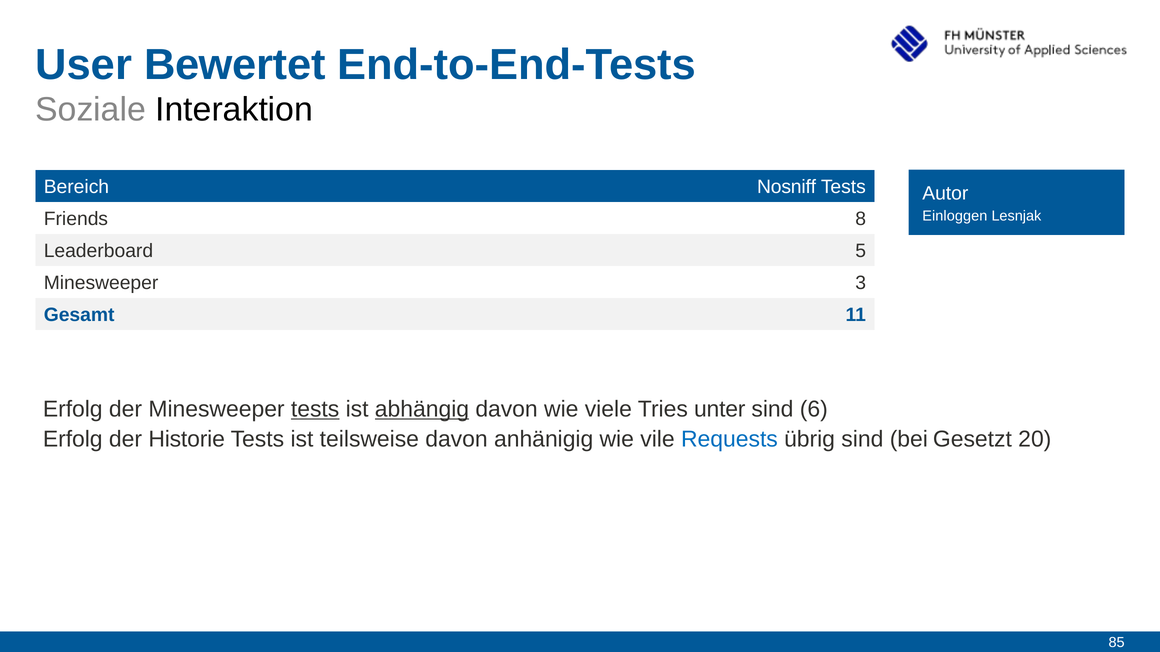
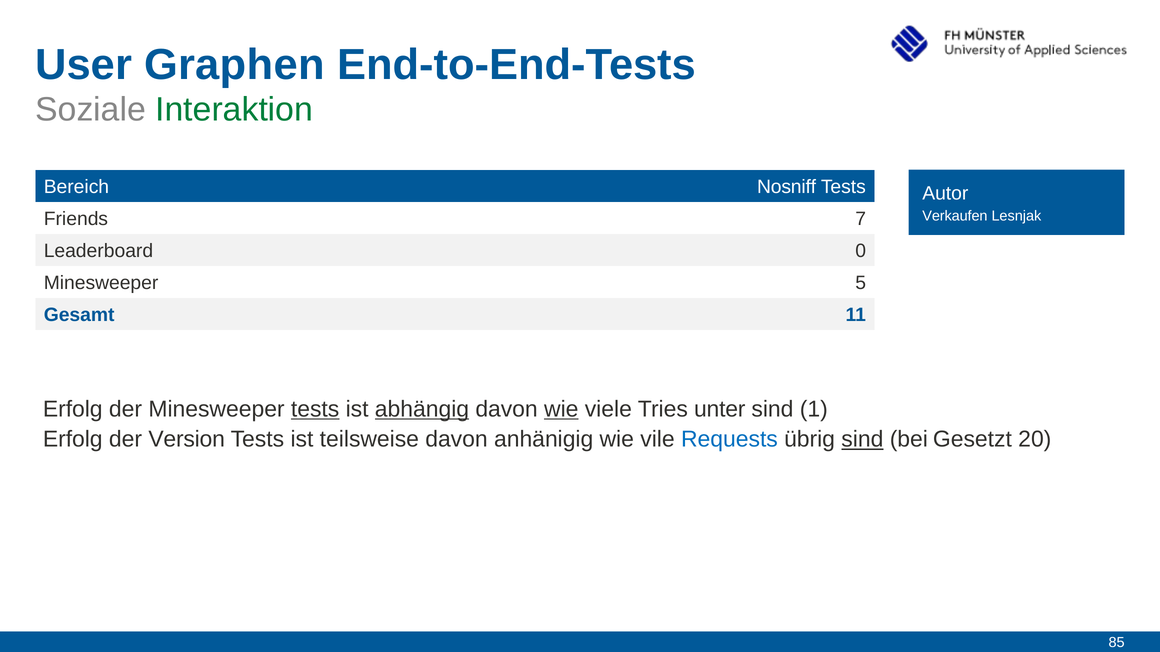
Bewertet: Bewertet -> Graphen (234, 65)
Interaktion colour: black -> green (234, 110)
Einloggen: Einloggen -> Verkaufen (955, 216)
8: 8 -> 7 (861, 219)
5: 5 -> 0 (861, 251)
3: 3 -> 5 (861, 283)
wie underline: none -> present (561, 409)
6: 6 -> 1 (814, 409)
Historie: Historie -> Version (187, 440)
sind underline: none -> present (862, 440)
